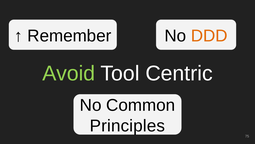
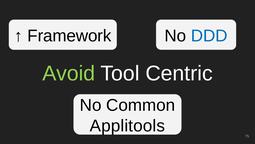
Remember: Remember -> Framework (69, 36)
DDD colour: orange -> blue (209, 36)
Principles: Principles -> Applitools (127, 125)
